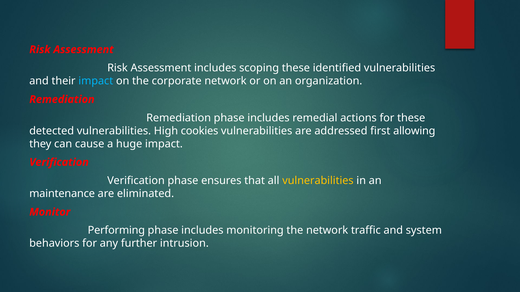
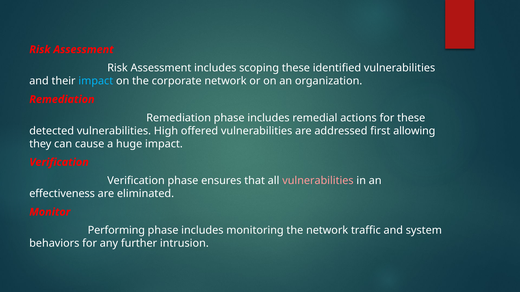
cookies: cookies -> offered (200, 131)
vulnerabilities colour: yellow -> pink (318, 181)
maintenance: maintenance -> effectiveness (62, 194)
